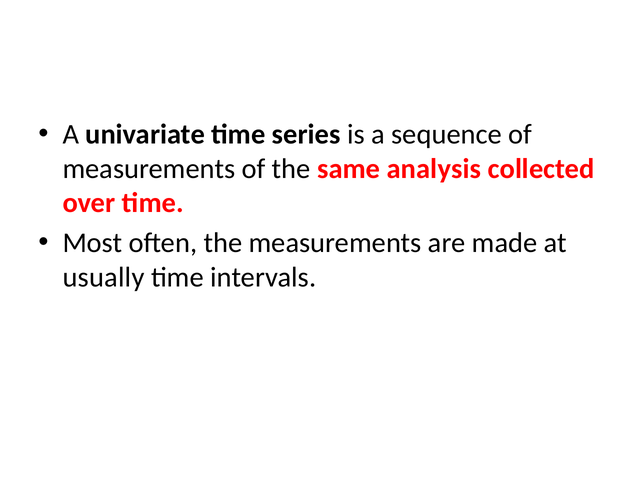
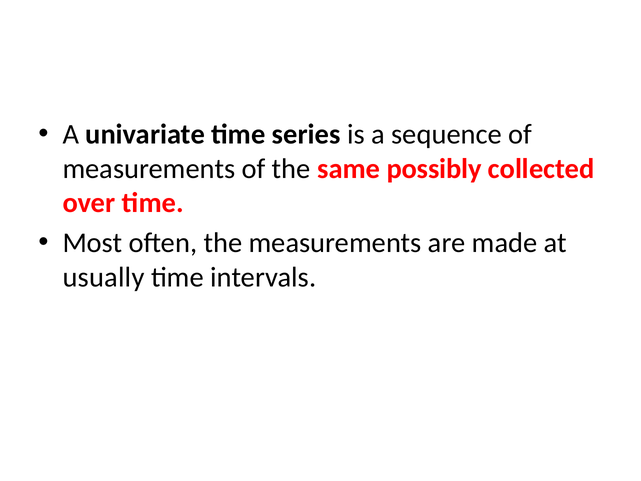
analysis: analysis -> possibly (434, 169)
